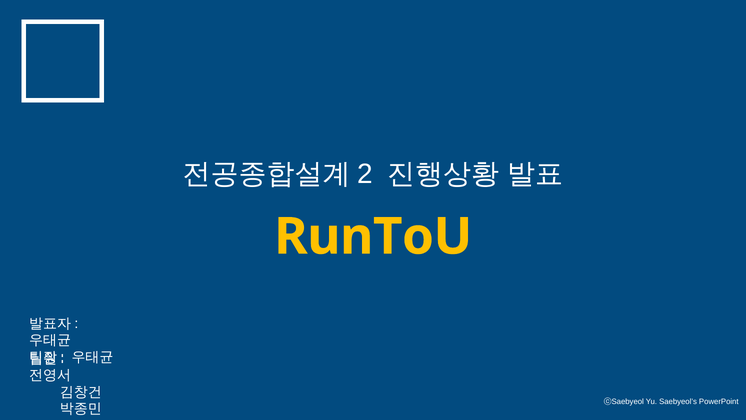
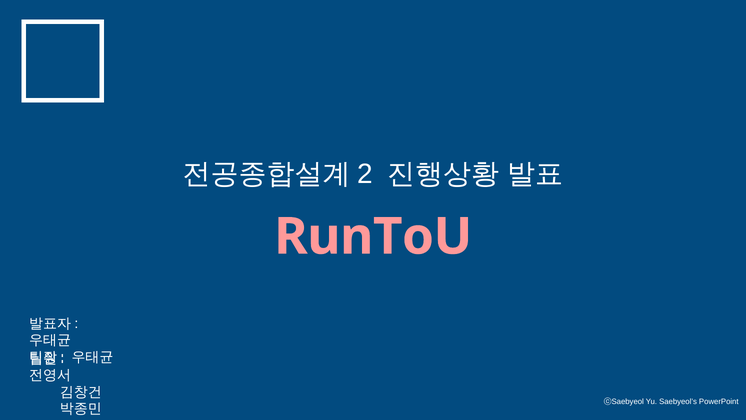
RunToU colour: yellow -> pink (373, 237)
